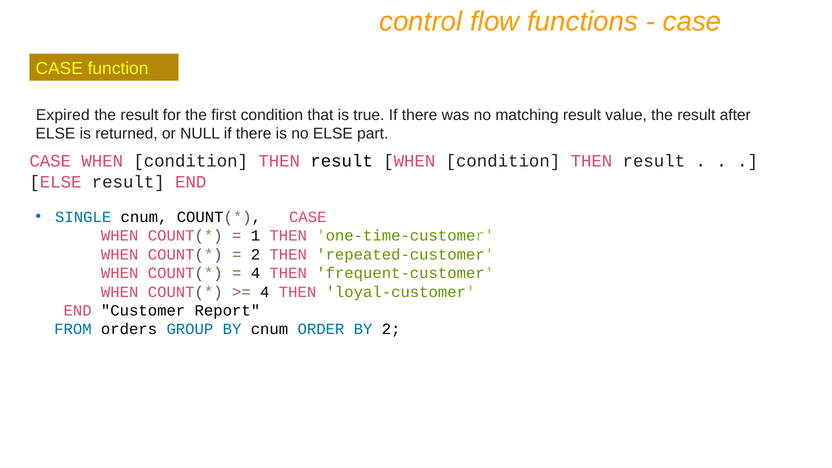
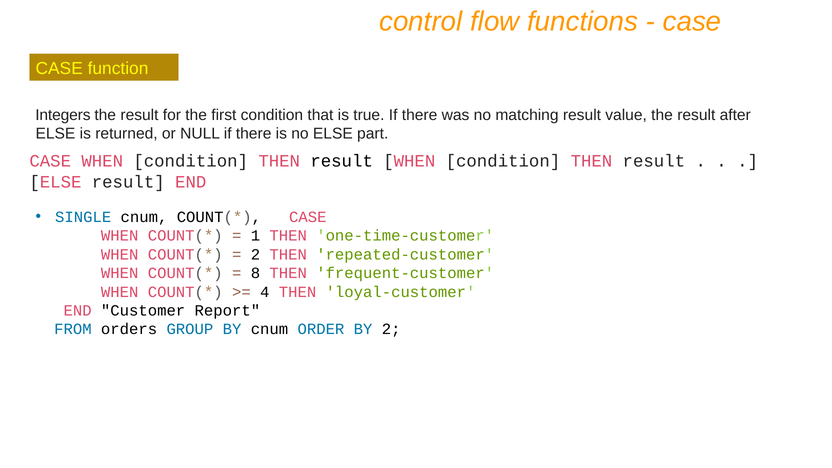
Expired: Expired -> Integers (63, 115)
4: 4 -> 8 (255, 273)
